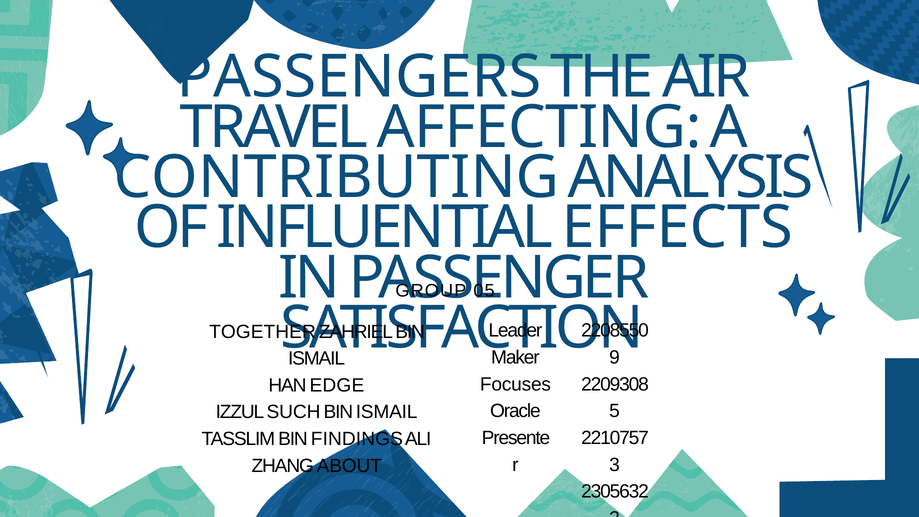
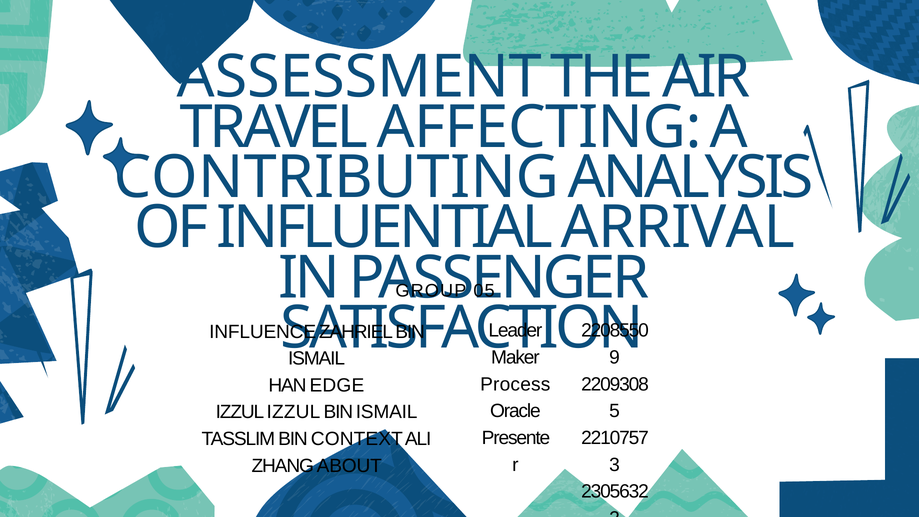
PASSENGERS: PASSENGERS -> ASSESSMENT (360, 77)
EFFECTS: EFFECTS -> ARRIVAL (678, 228)
TOGETHER: TOGETHER -> INFLUENCE (263, 332)
Focuses: Focuses -> Process (515, 384)
IZZUL SUCH: SUCH -> IZZUL (293, 412)
FINDINGS: FINDINGS -> CONTEXT (357, 439)
